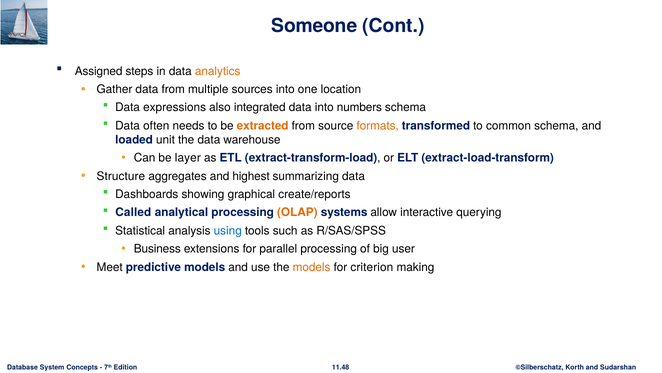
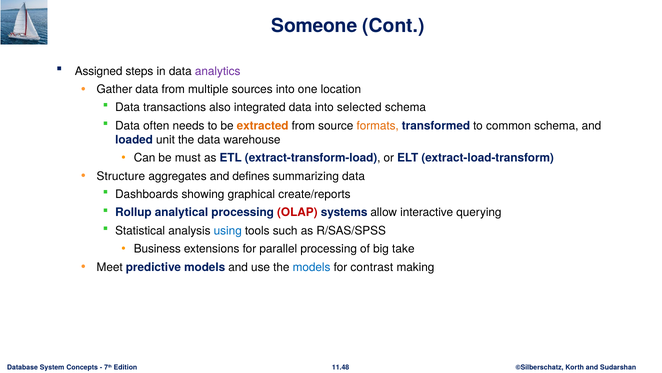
analytics colour: orange -> purple (218, 71)
expressions: expressions -> transactions (175, 107)
numbers: numbers -> selected (359, 107)
layer: layer -> must (188, 158)
highest: highest -> defines (251, 176)
Called: Called -> Rollup (133, 212)
OLAP colour: orange -> red (297, 212)
user: user -> take (403, 249)
models colour: orange -> blue (312, 267)
criterion: criterion -> contrast (372, 267)
